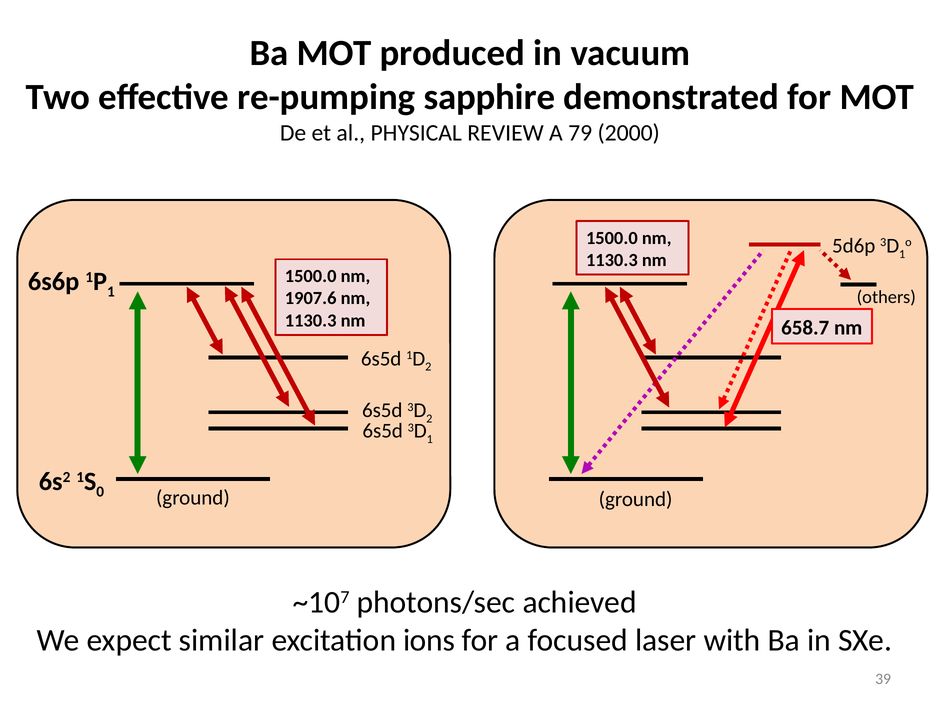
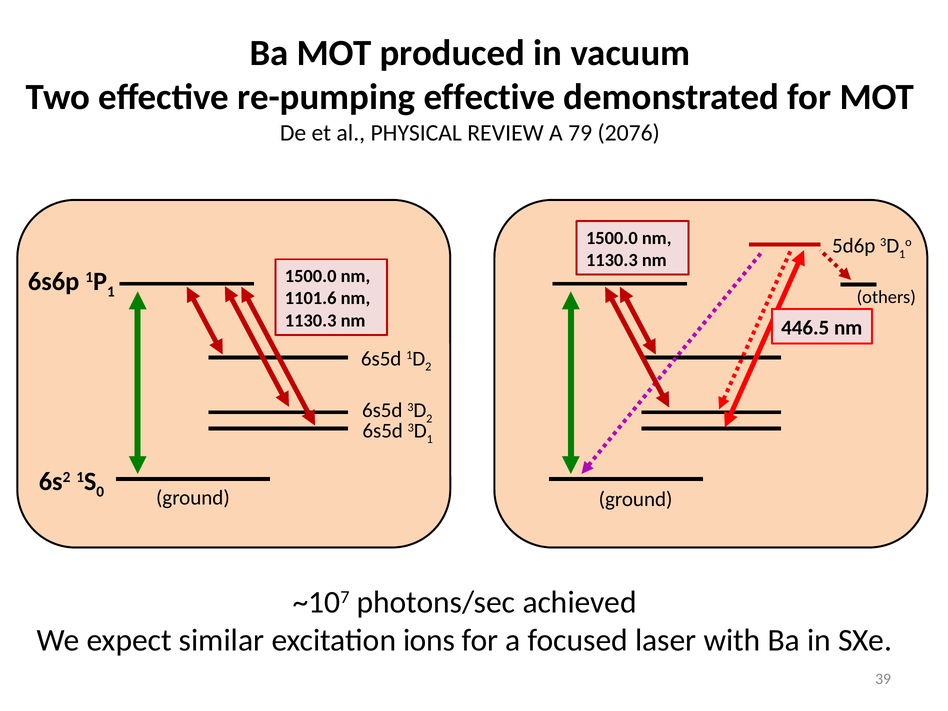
re-pumping sapphire: sapphire -> effective (490, 97)
2000: 2000 -> 2076 (629, 133)
1907.6: 1907.6 -> 1101.6 (311, 298)
658.7: 658.7 -> 446.5 (805, 328)
